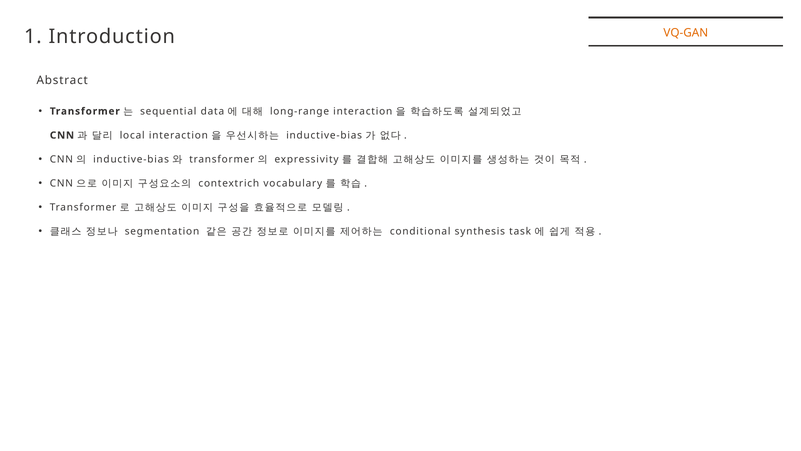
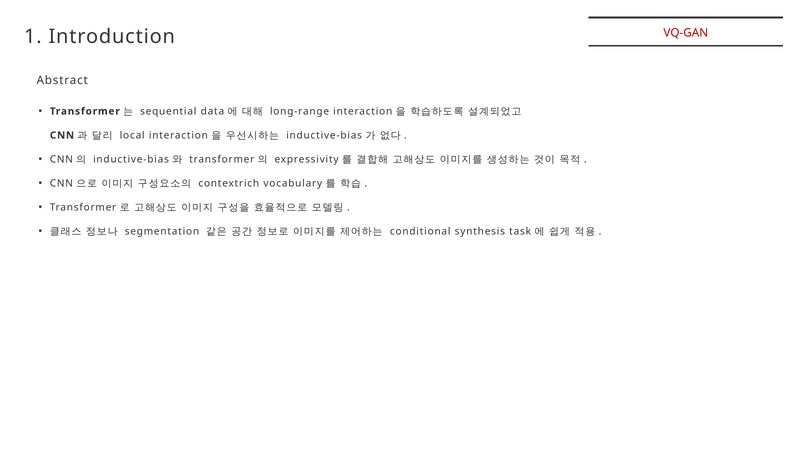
VQ-GAN colour: orange -> red (686, 33)
